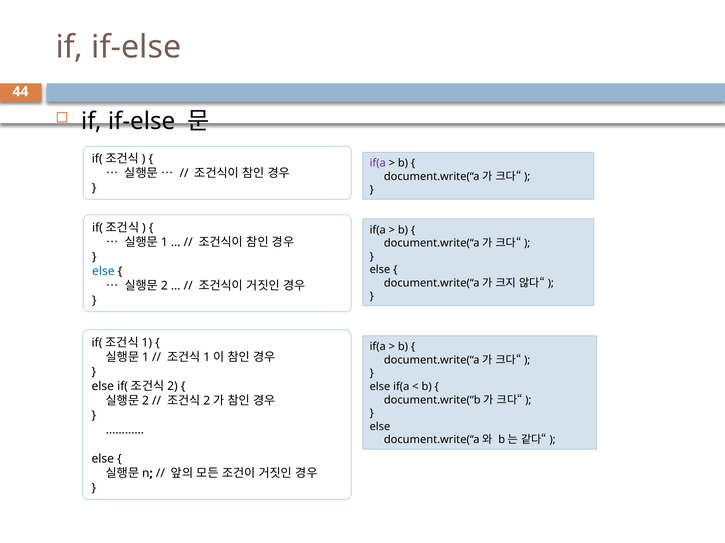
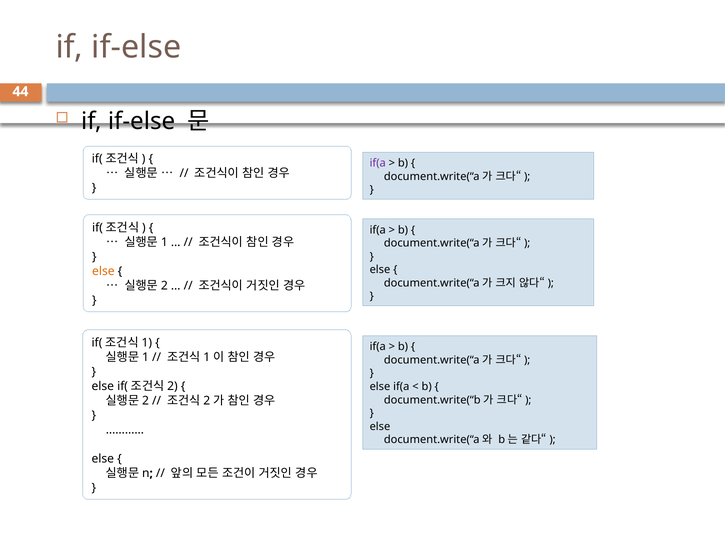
else colour: blue -> orange (103, 272)
